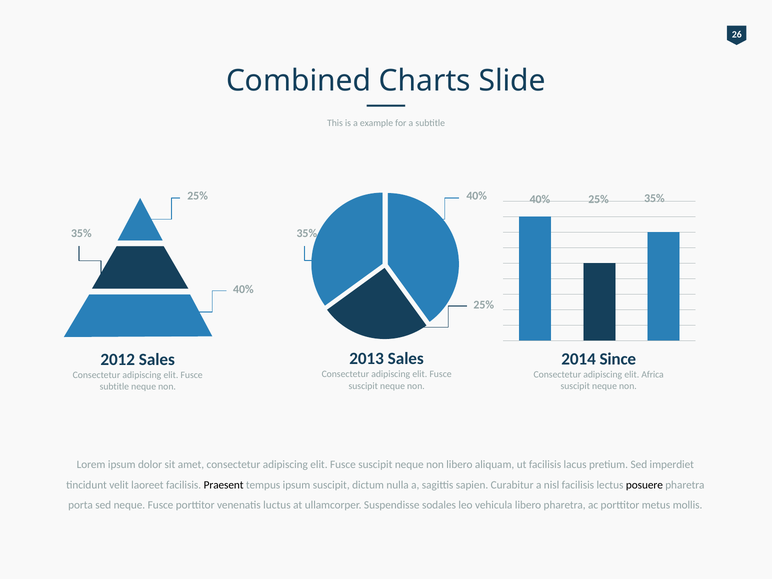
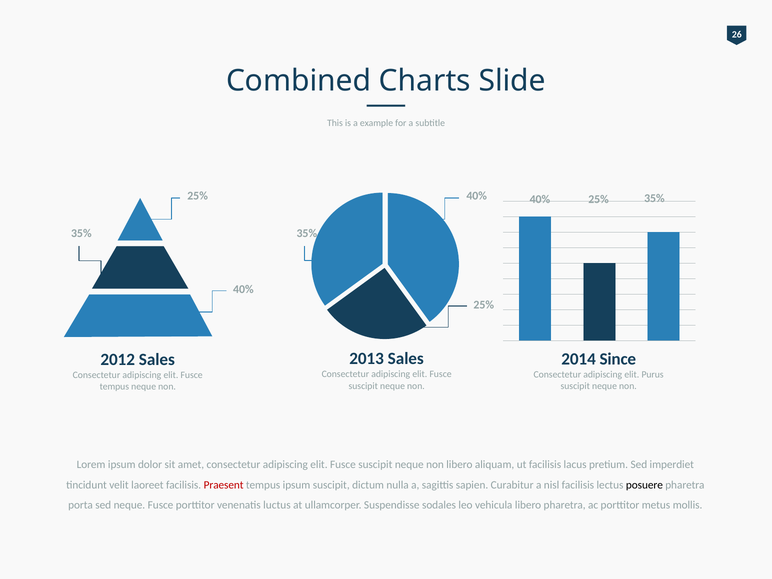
Africa: Africa -> Purus (653, 375)
subtitle: subtitle -> tempus (114, 387)
Praesent colour: black -> red (224, 485)
